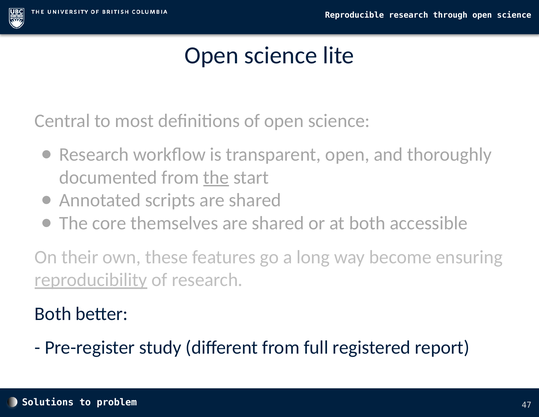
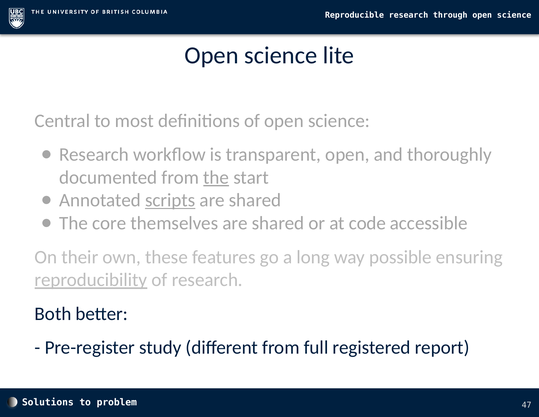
scripts underline: none -> present (170, 200)
at both: both -> code (367, 223)
become: become -> possible (400, 257)
